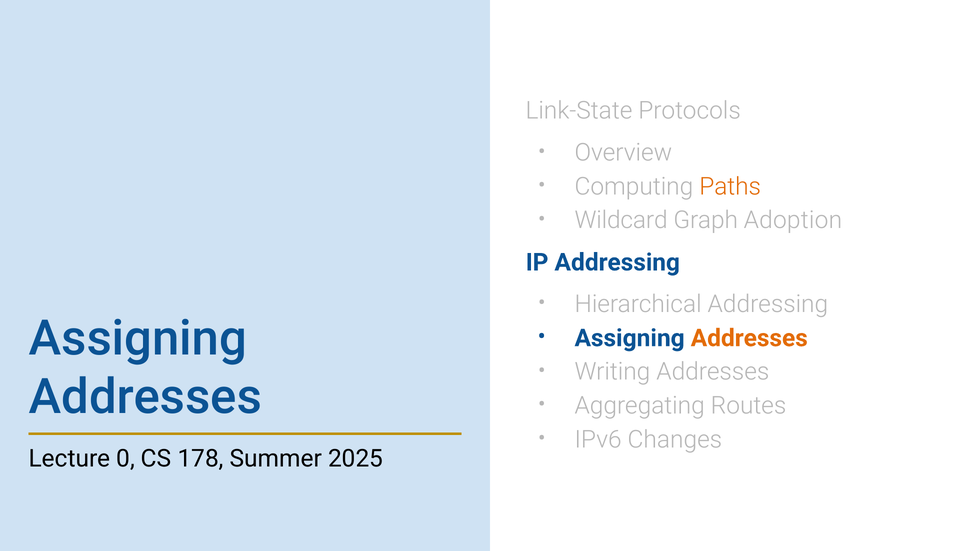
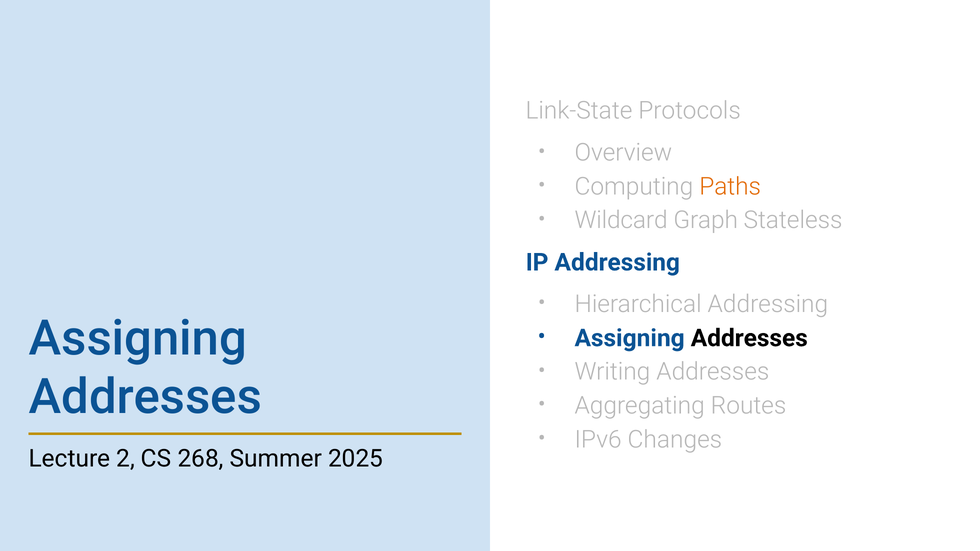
Adoption: Adoption -> Stateless (793, 221)
Addresses colour: orange -> black (749, 338)
0: 0 -> 2 (126, 459)
178: 178 -> 268 (201, 459)
